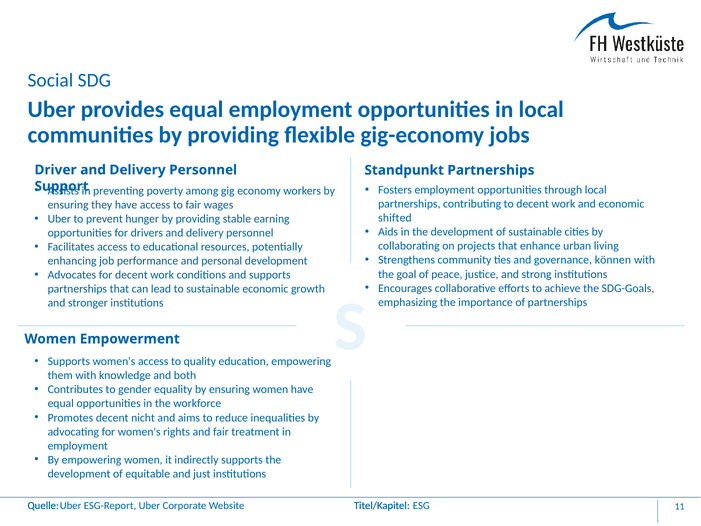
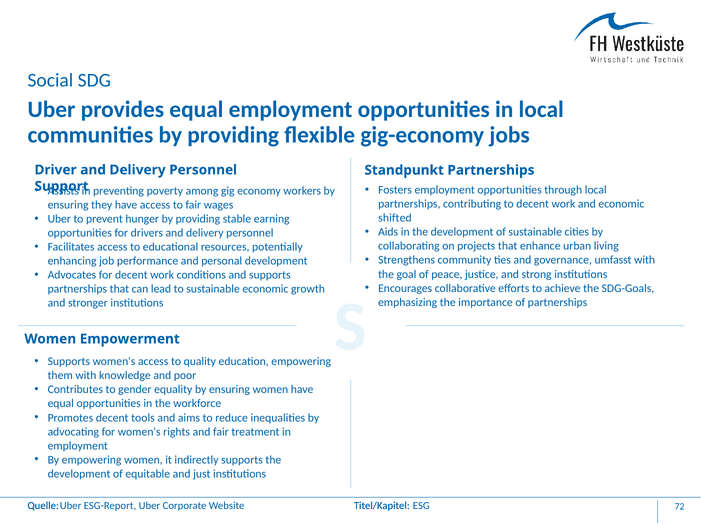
können: können -> umfasst (613, 260)
both: both -> poor (185, 375)
nicht: nicht -> tools (143, 417)
11: 11 -> 72 (680, 506)
